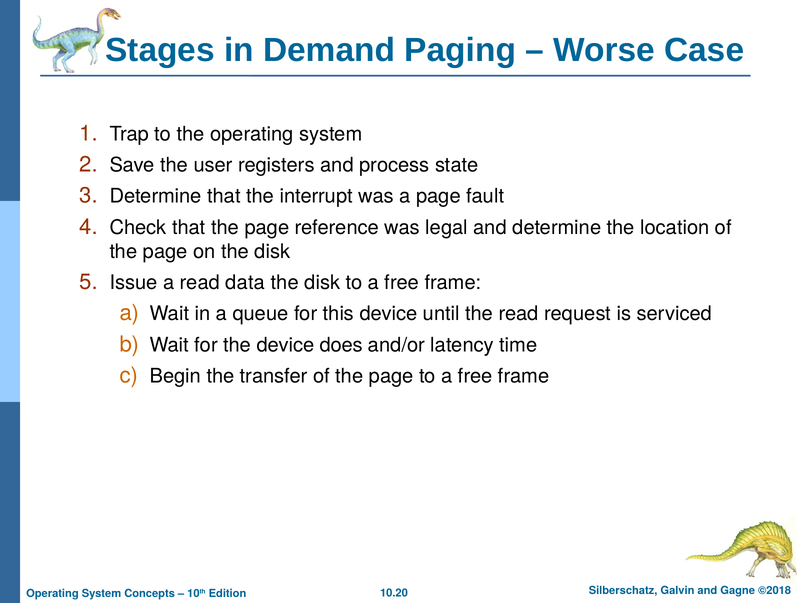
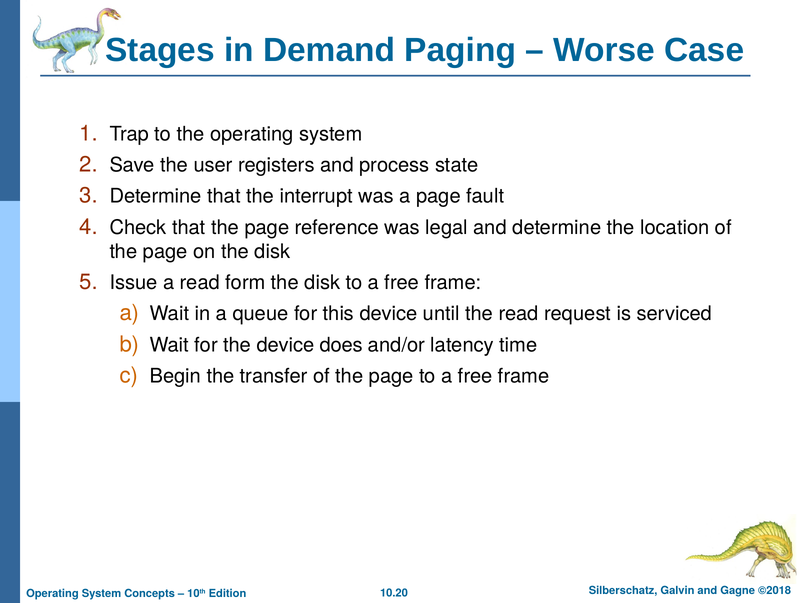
data: data -> form (245, 283)
